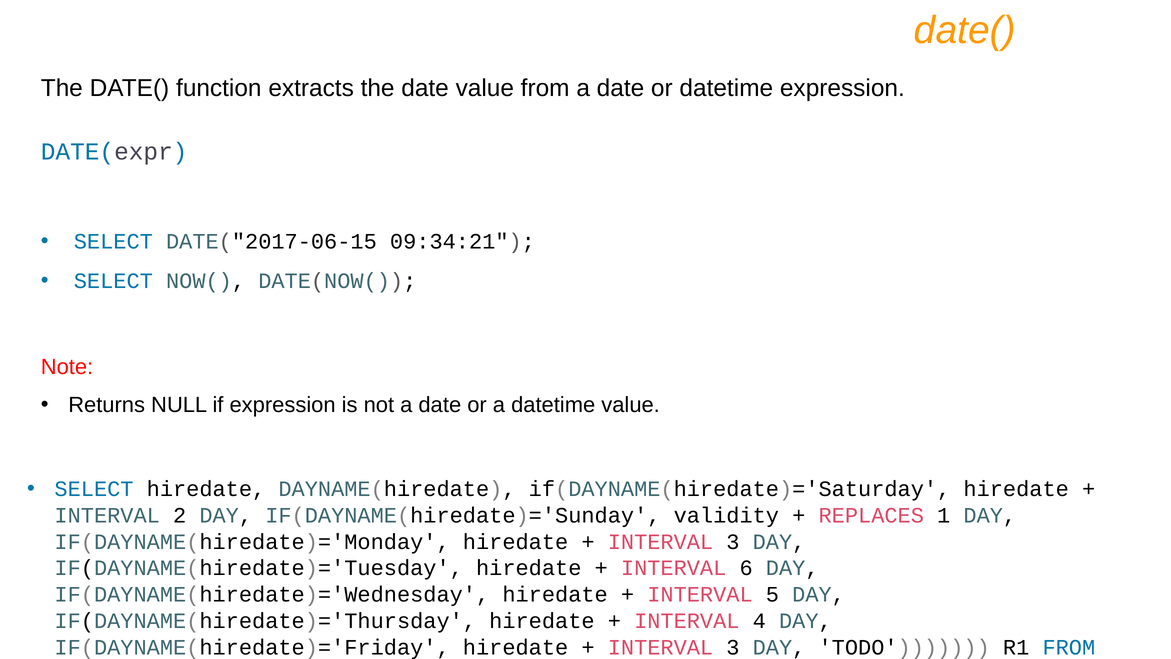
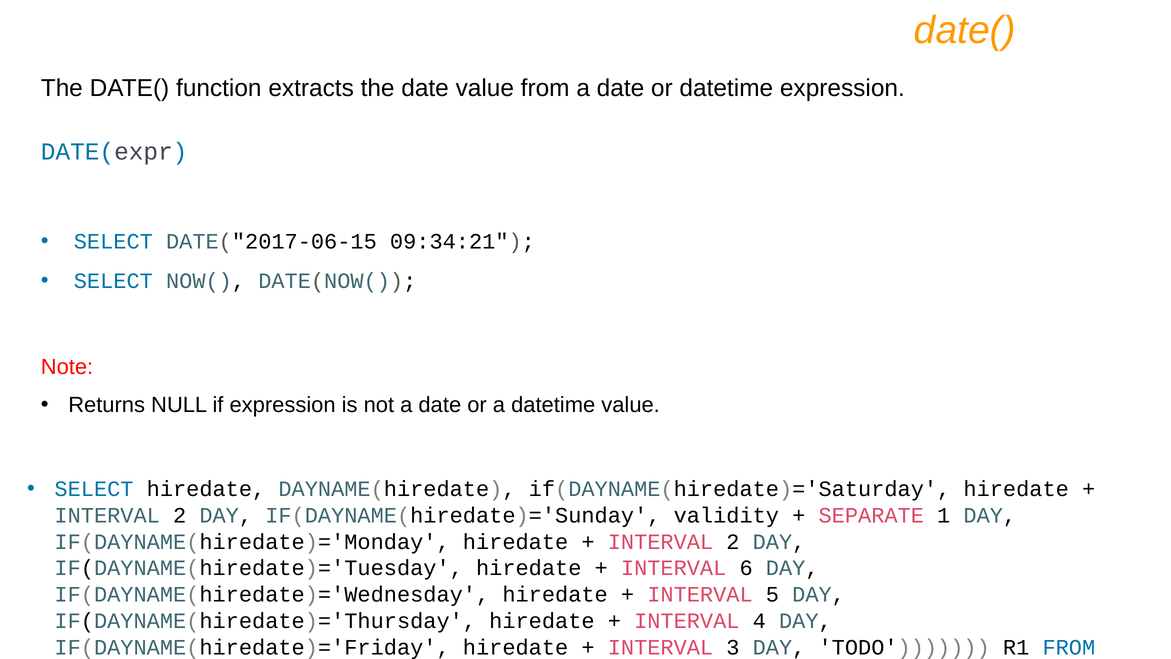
REPLACES: REPLACES -> SEPARATE (871, 515)
3: 3 -> 2 (733, 542)
